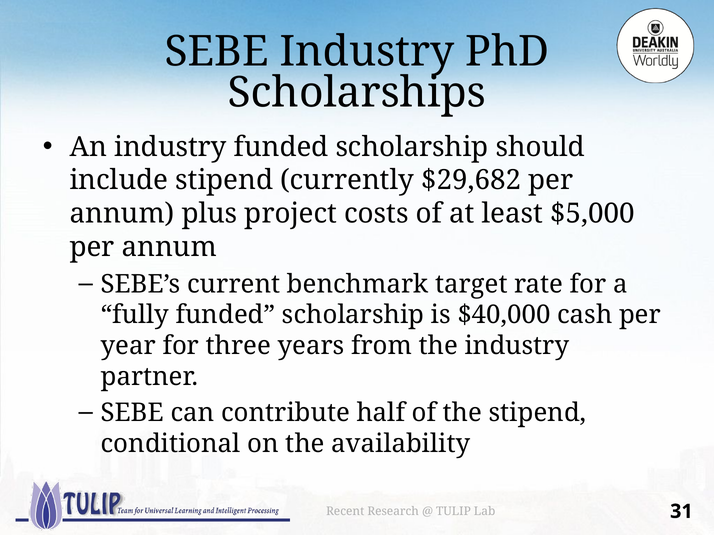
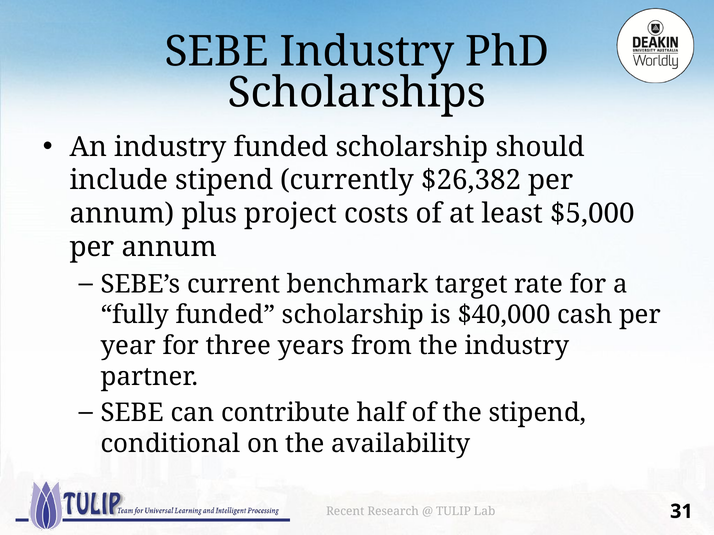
$29,682: $29,682 -> $26,382 (471, 180)
